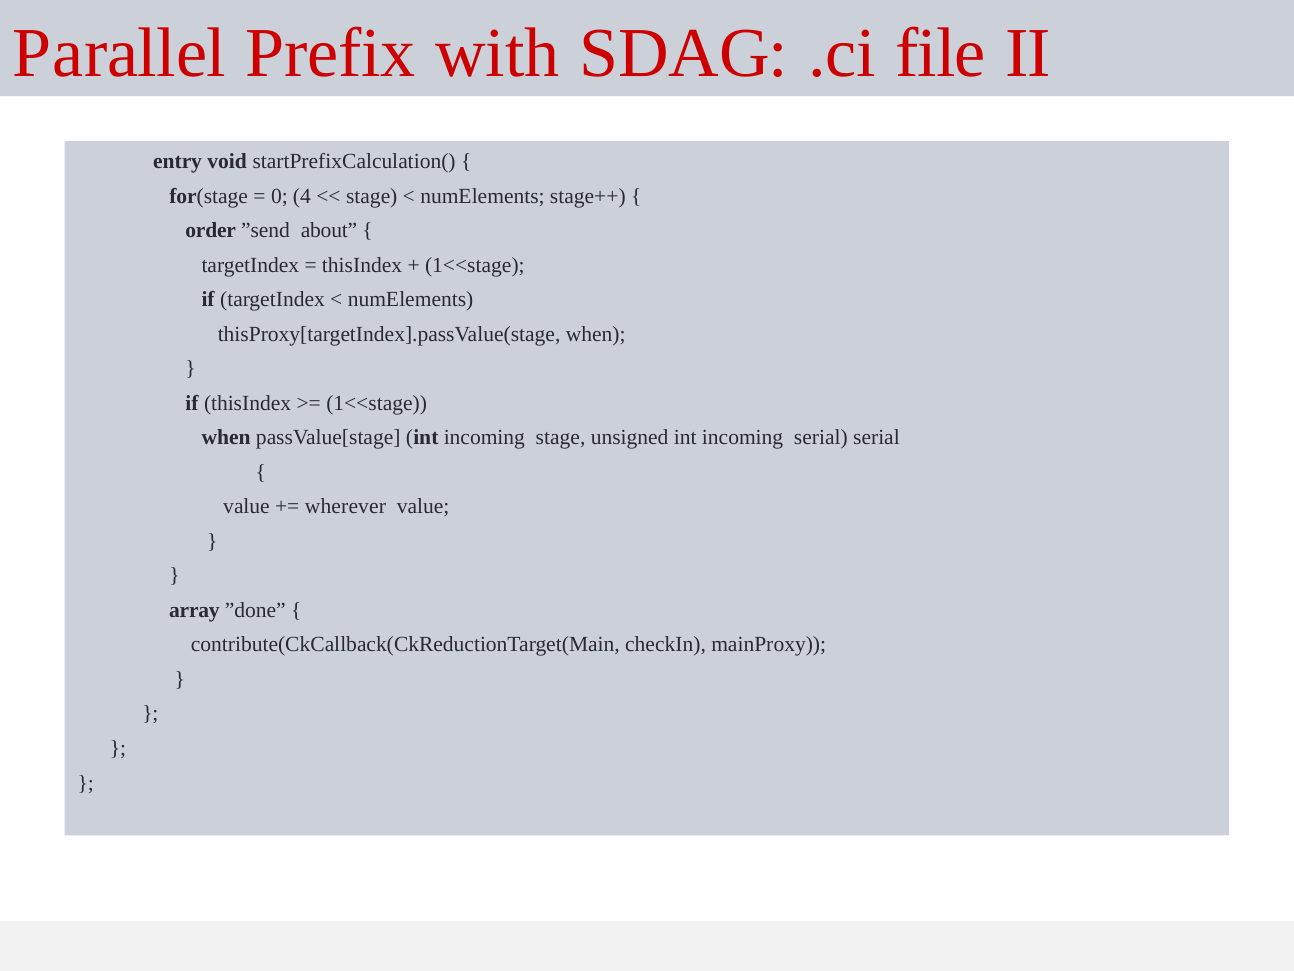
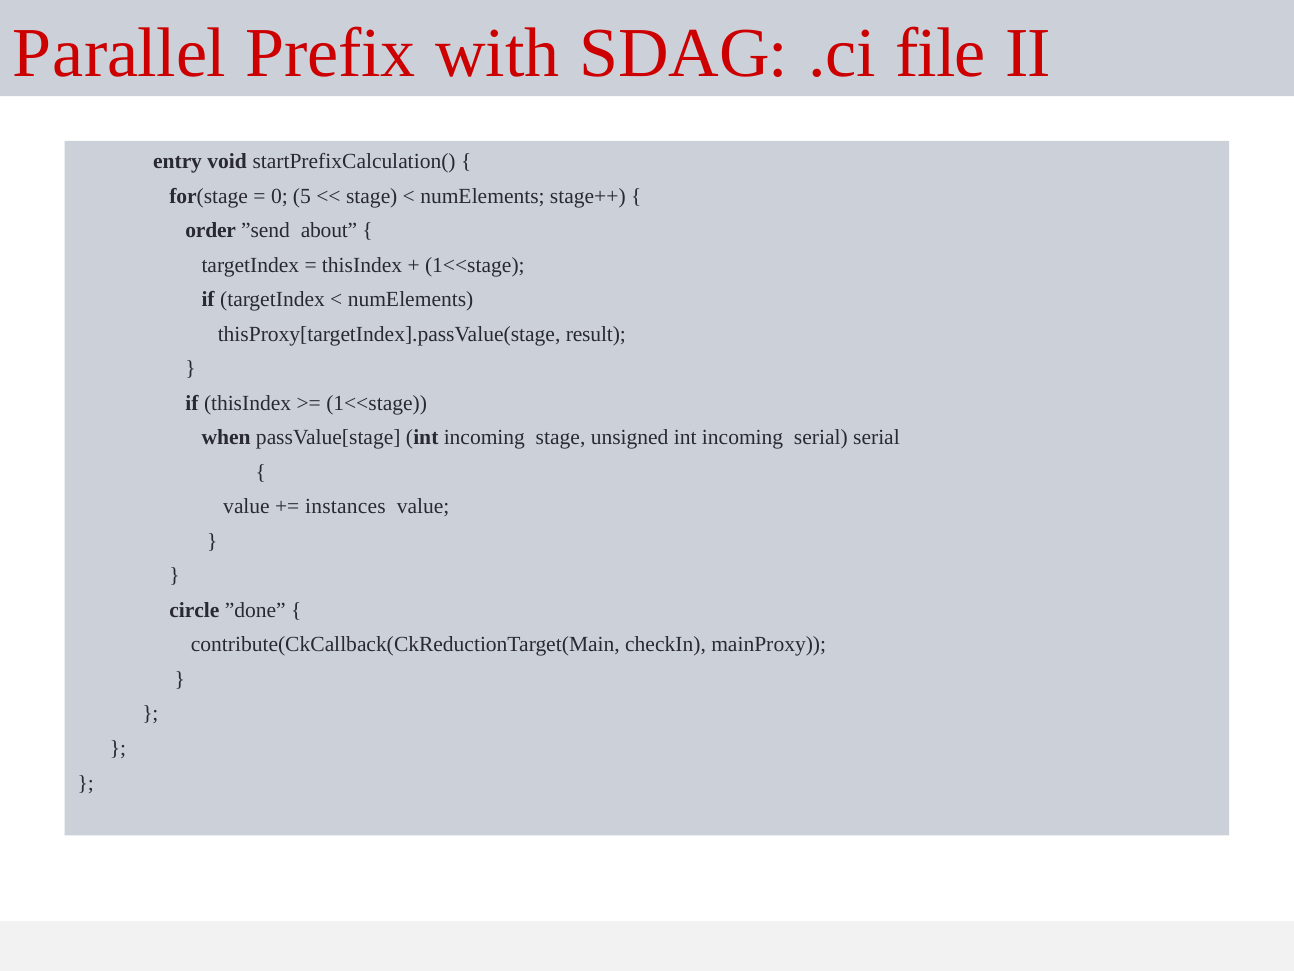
4: 4 -> 5 (302, 196)
thisProxy[targetIndex].passValue(stage when: when -> result (596, 334)
wherever: wherever -> instances (345, 507)
array: array -> circle (194, 610)
